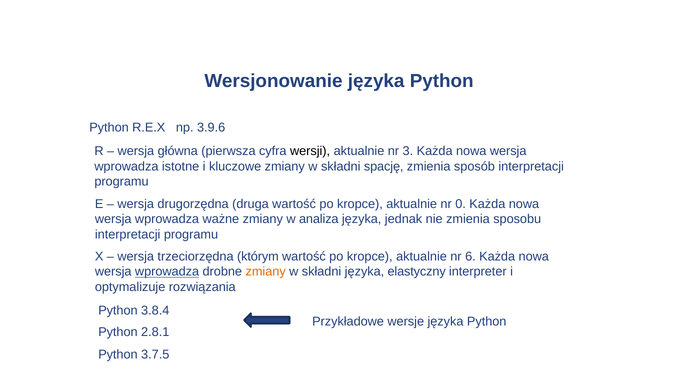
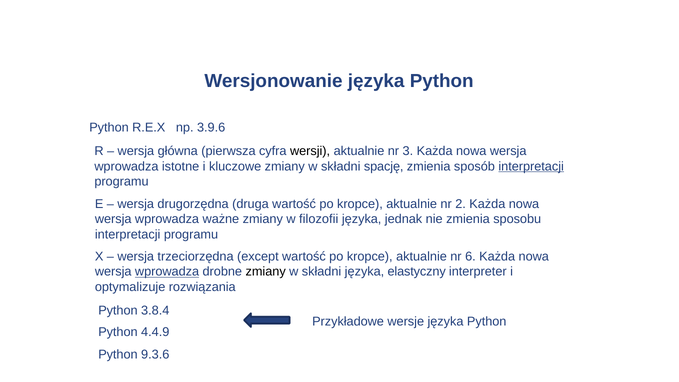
interpretacji underline: none -> present (531, 166)
0: 0 -> 2 (461, 204)
analiza: analiza -> filozofii (319, 219)
którym: którym -> except (258, 256)
zmiany colour: orange -> black (266, 272)
2.8.1: 2.8.1 -> 4.4.9 (155, 332)
3.7.5: 3.7.5 -> 9.3.6 (155, 355)
